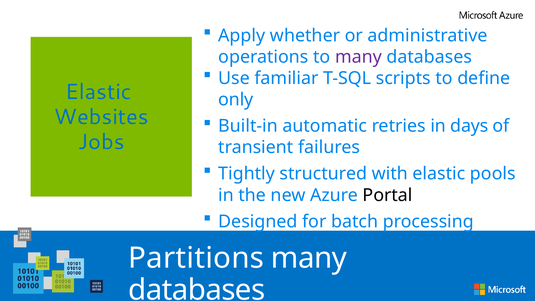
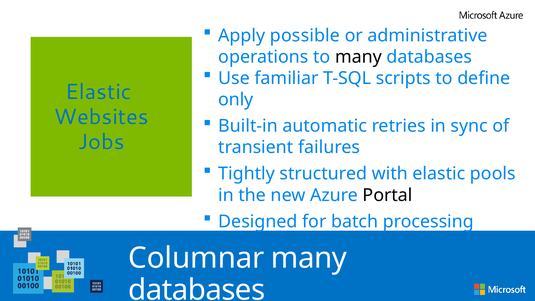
whether: whether -> possible (305, 35)
many colour: purple -> black (358, 57)
days: days -> sync (469, 126)
Partitions: Partitions -> Columnar (196, 258)
